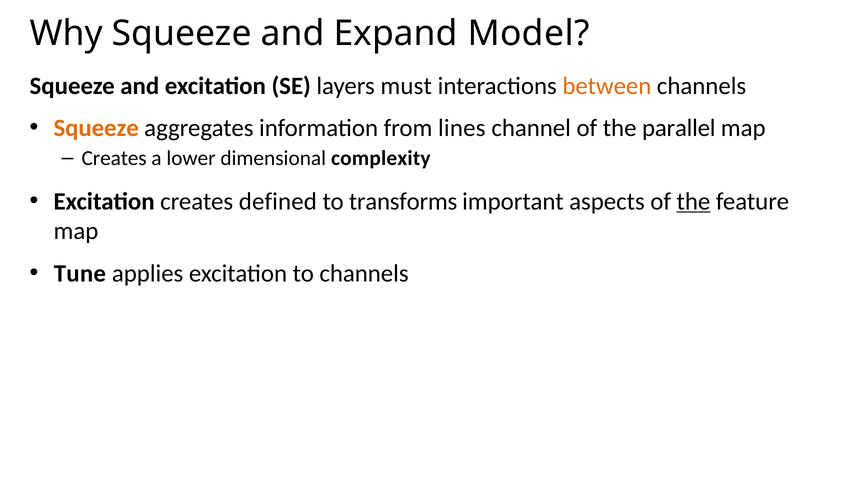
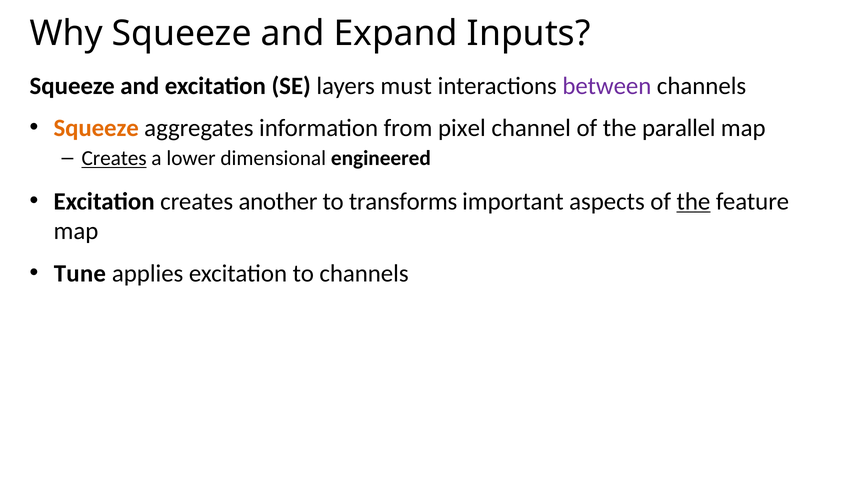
Model: Model -> Inputs (529, 34)
between colour: orange -> purple (607, 86)
lines: lines -> pixel (462, 128)
Creates underline: none -> present (114, 158)
complexity: complexity -> engineered (381, 158)
defined: defined -> another (278, 201)
